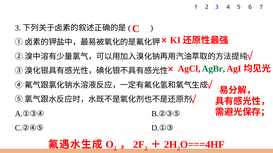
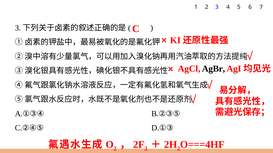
AgBr colour: green -> black (213, 69)
